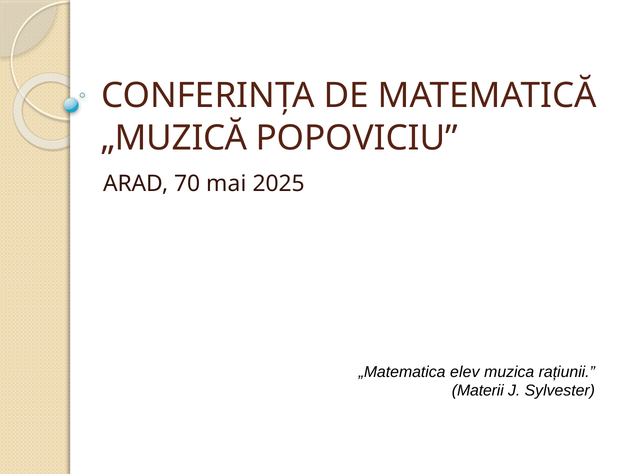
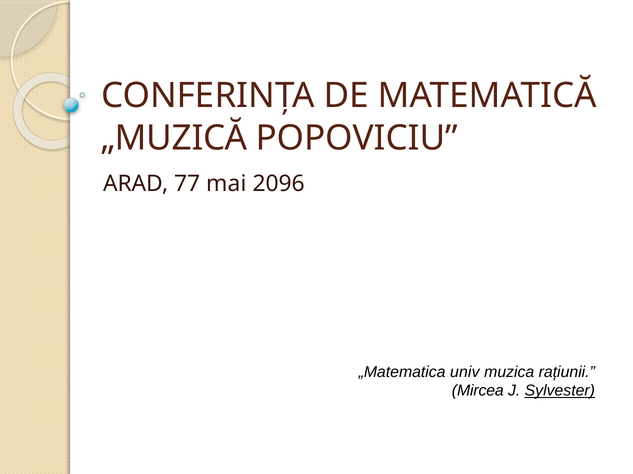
70: 70 -> 77 (187, 184)
2025: 2025 -> 2096 (279, 184)
elev: elev -> univ (465, 372)
Materii: Materii -> Mircea (478, 391)
Sylvester underline: none -> present (560, 391)
